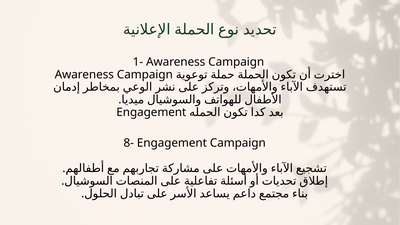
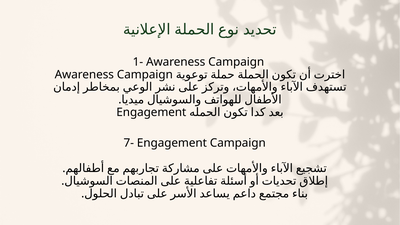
8-: 8- -> 7- (129, 143)
